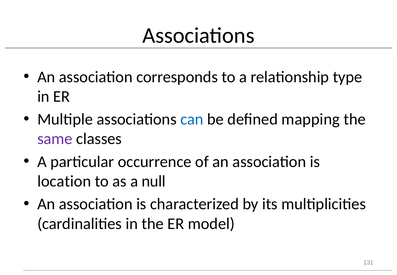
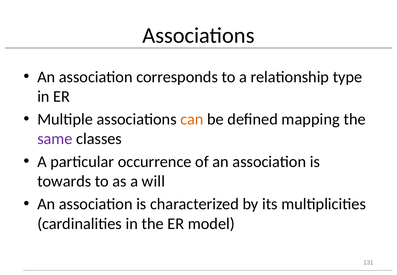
can colour: blue -> orange (192, 119)
location: location -> towards (64, 181)
null: null -> will (153, 181)
